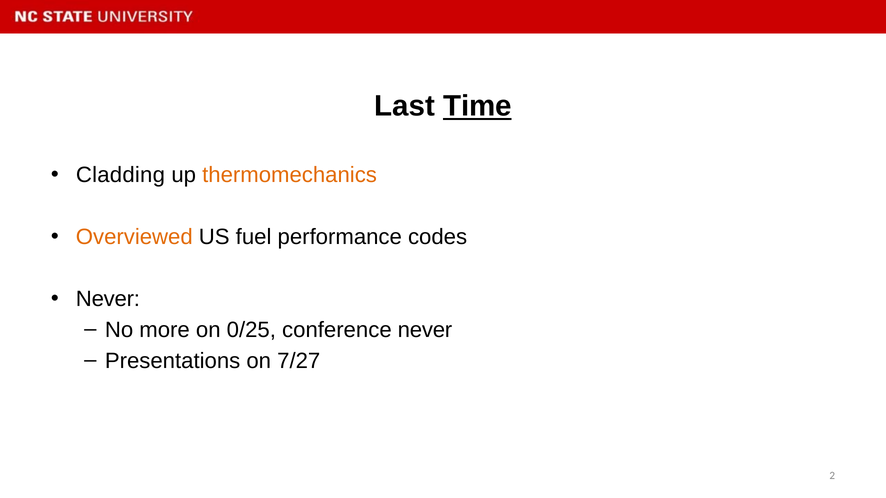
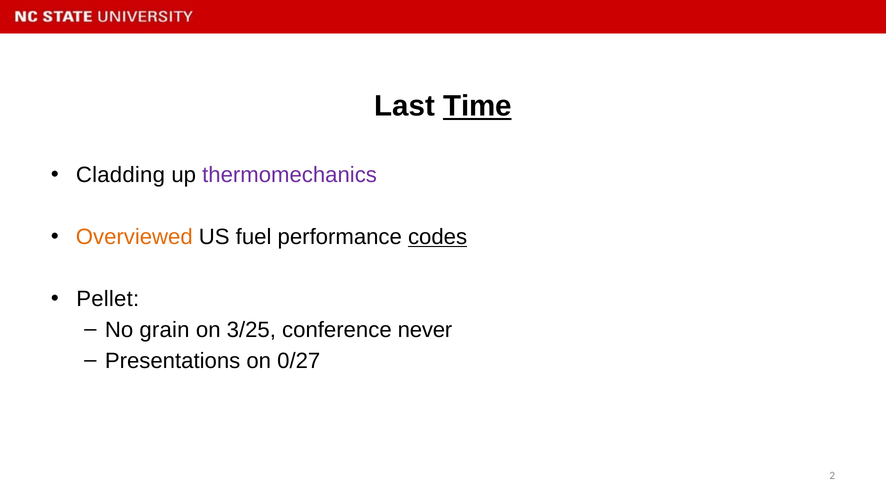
thermomechanics colour: orange -> purple (290, 175)
codes underline: none -> present (438, 237)
Never: Never -> Pellet (108, 299)
more: more -> grain (164, 330)
0/25: 0/25 -> 3/25 (251, 330)
7/27: 7/27 -> 0/27 (299, 361)
